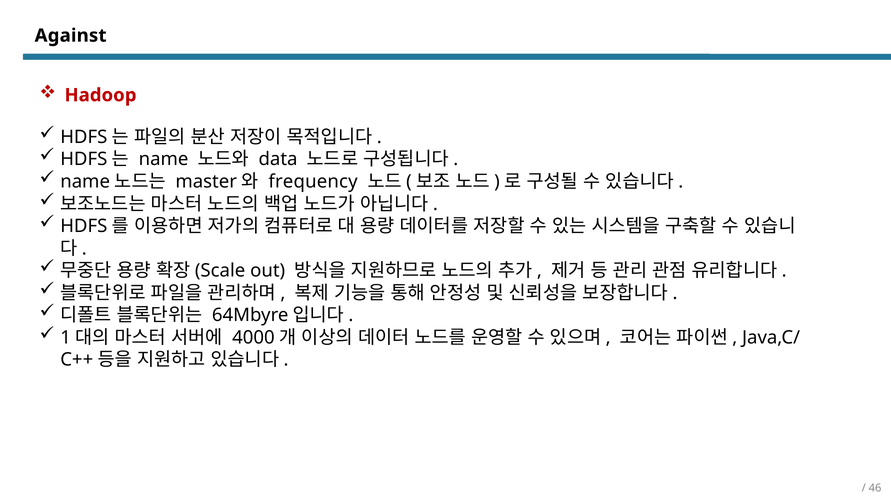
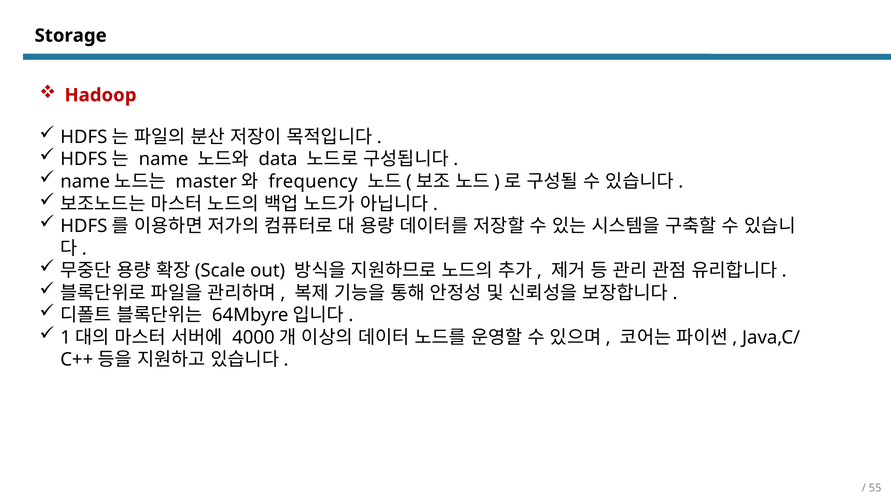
Against: Against -> Storage (71, 36)
46: 46 -> 55 (875, 488)
